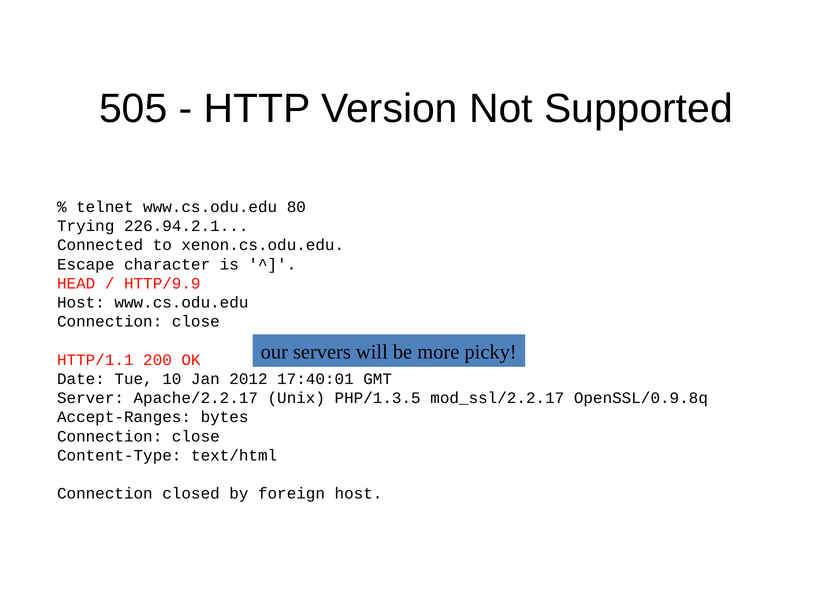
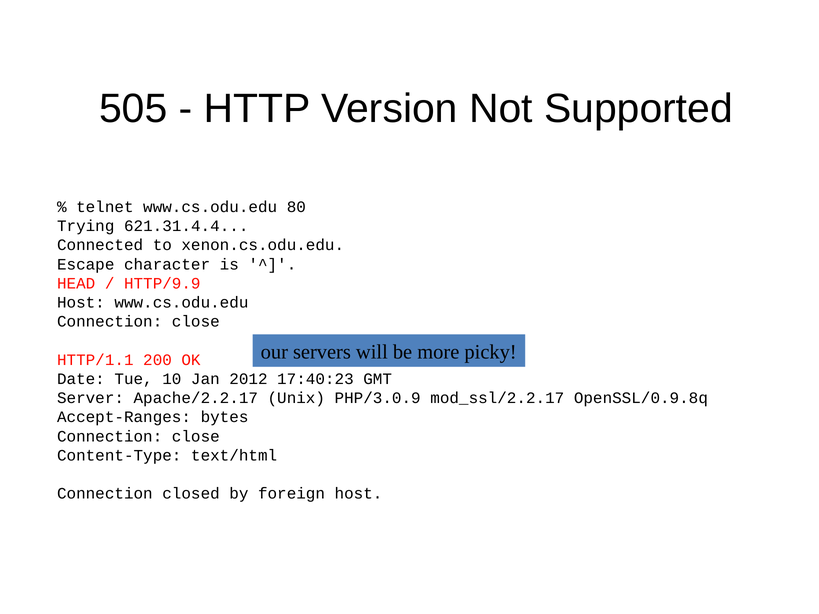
226.94.2.1: 226.94.2.1 -> 621.31.4.4 (186, 226)
17:40:01: 17:40:01 -> 17:40:23 (315, 379)
PHP/1.3.5: PHP/1.3.5 -> PHP/3.0.9 (378, 398)
